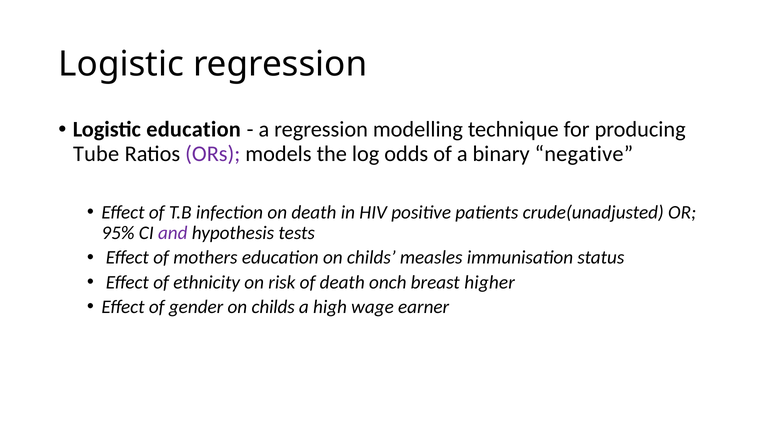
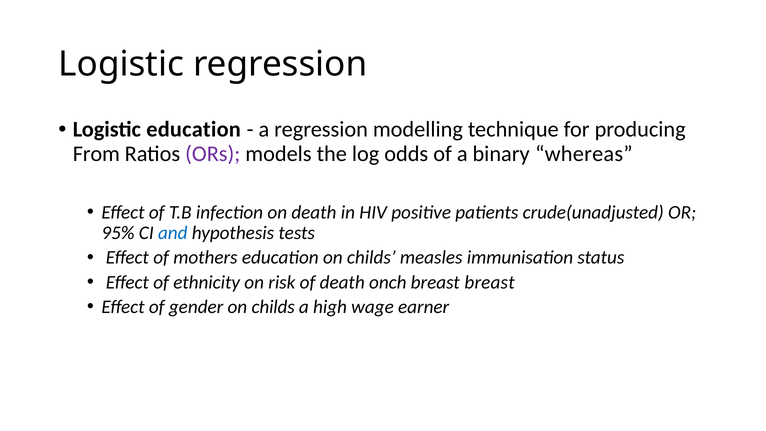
Tube: Tube -> From (96, 154)
negative: negative -> whereas (584, 154)
and colour: purple -> blue (173, 233)
breast higher: higher -> breast (490, 282)
